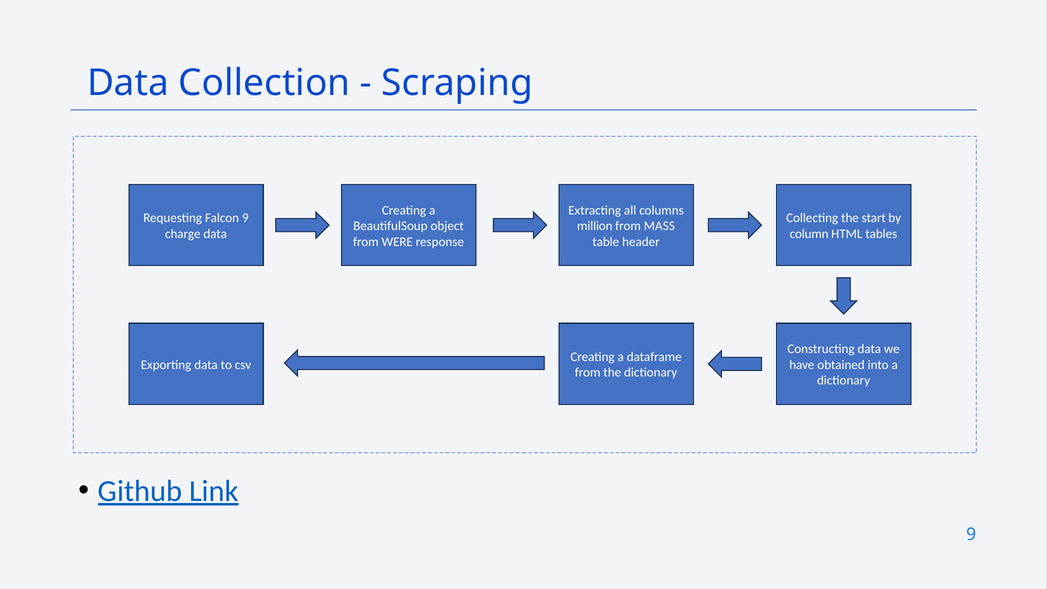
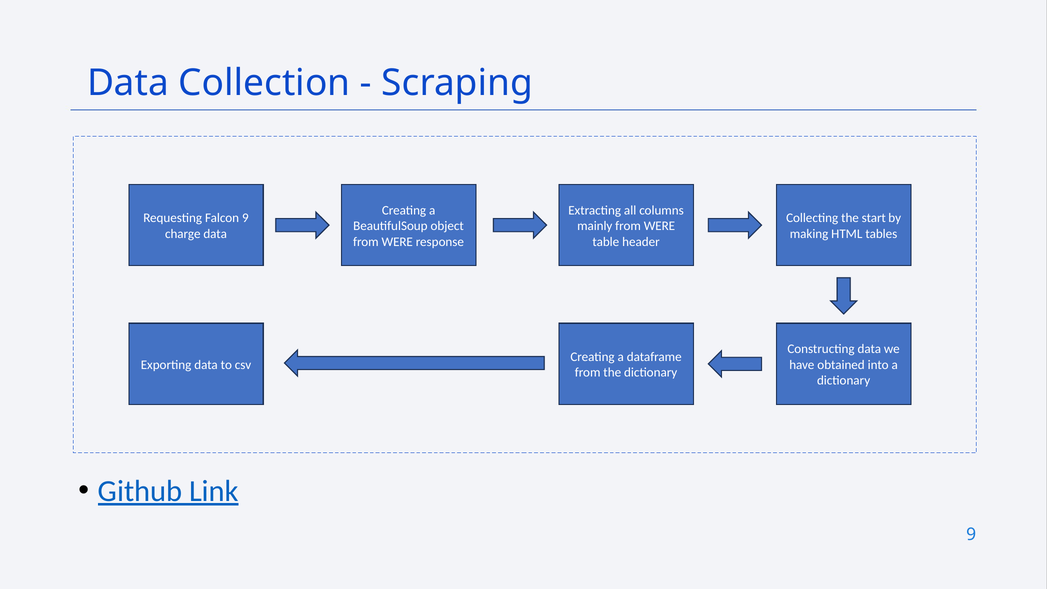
million: million -> mainly (595, 226)
MASS: MASS -> WERE (659, 226)
column: column -> making (809, 234)
